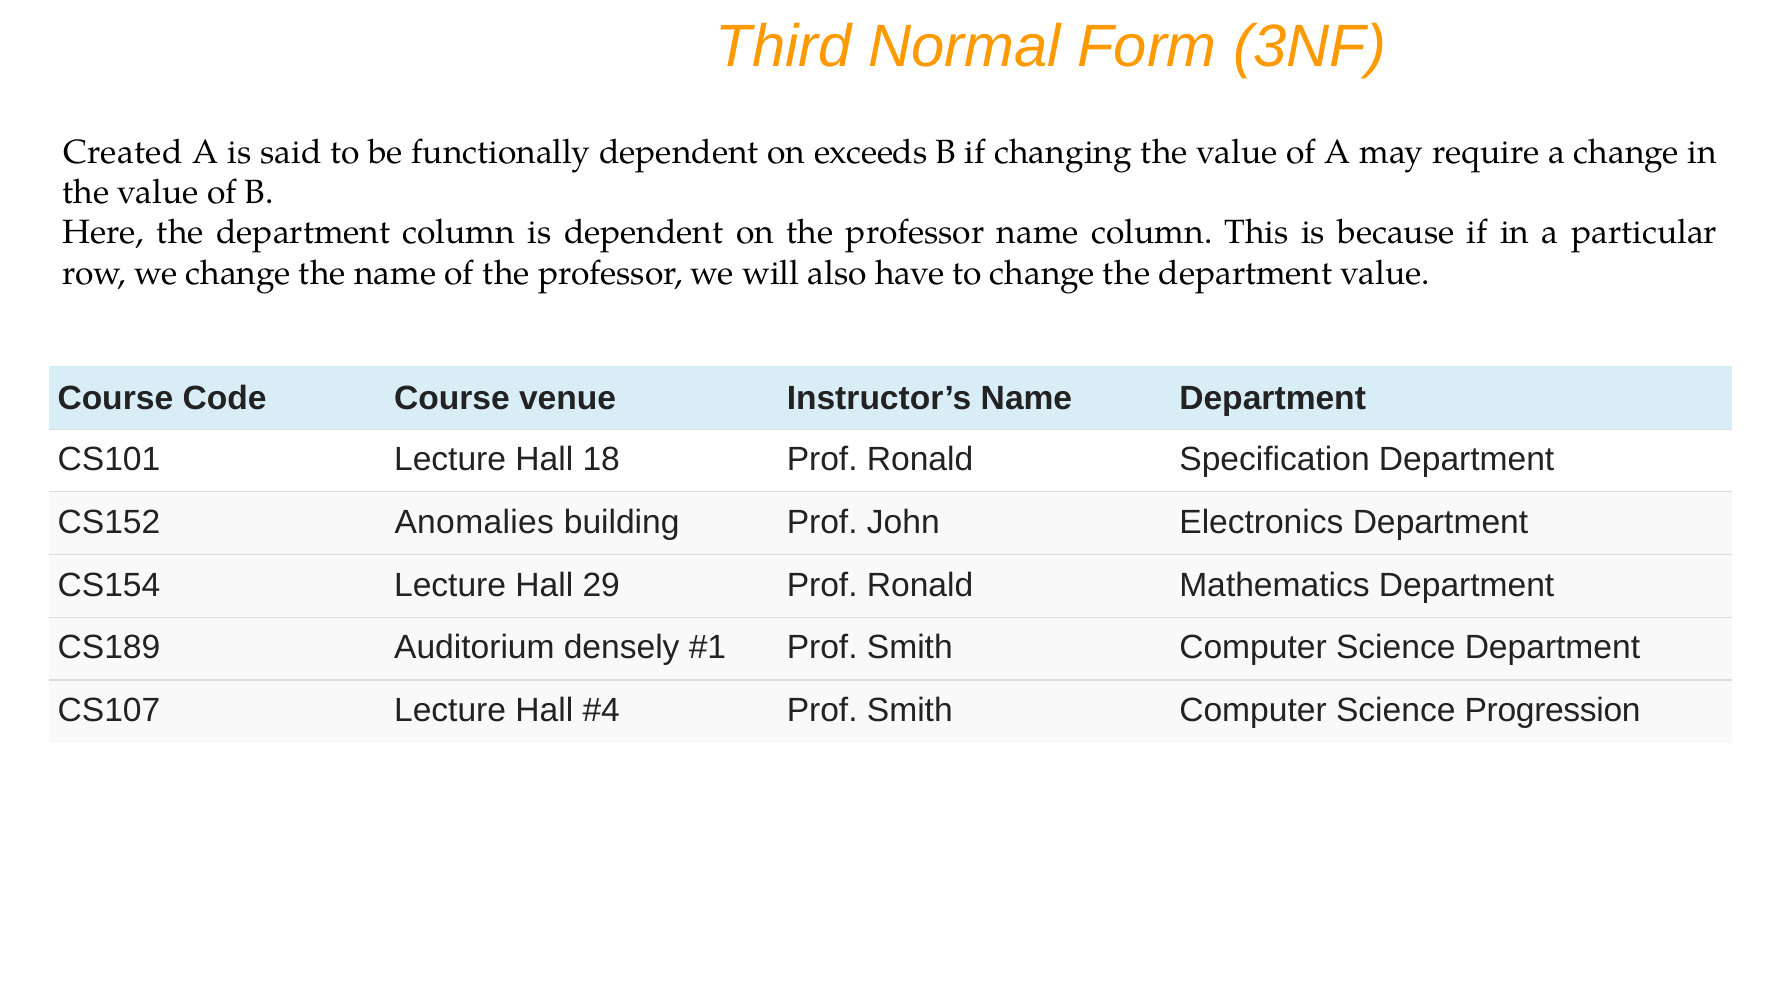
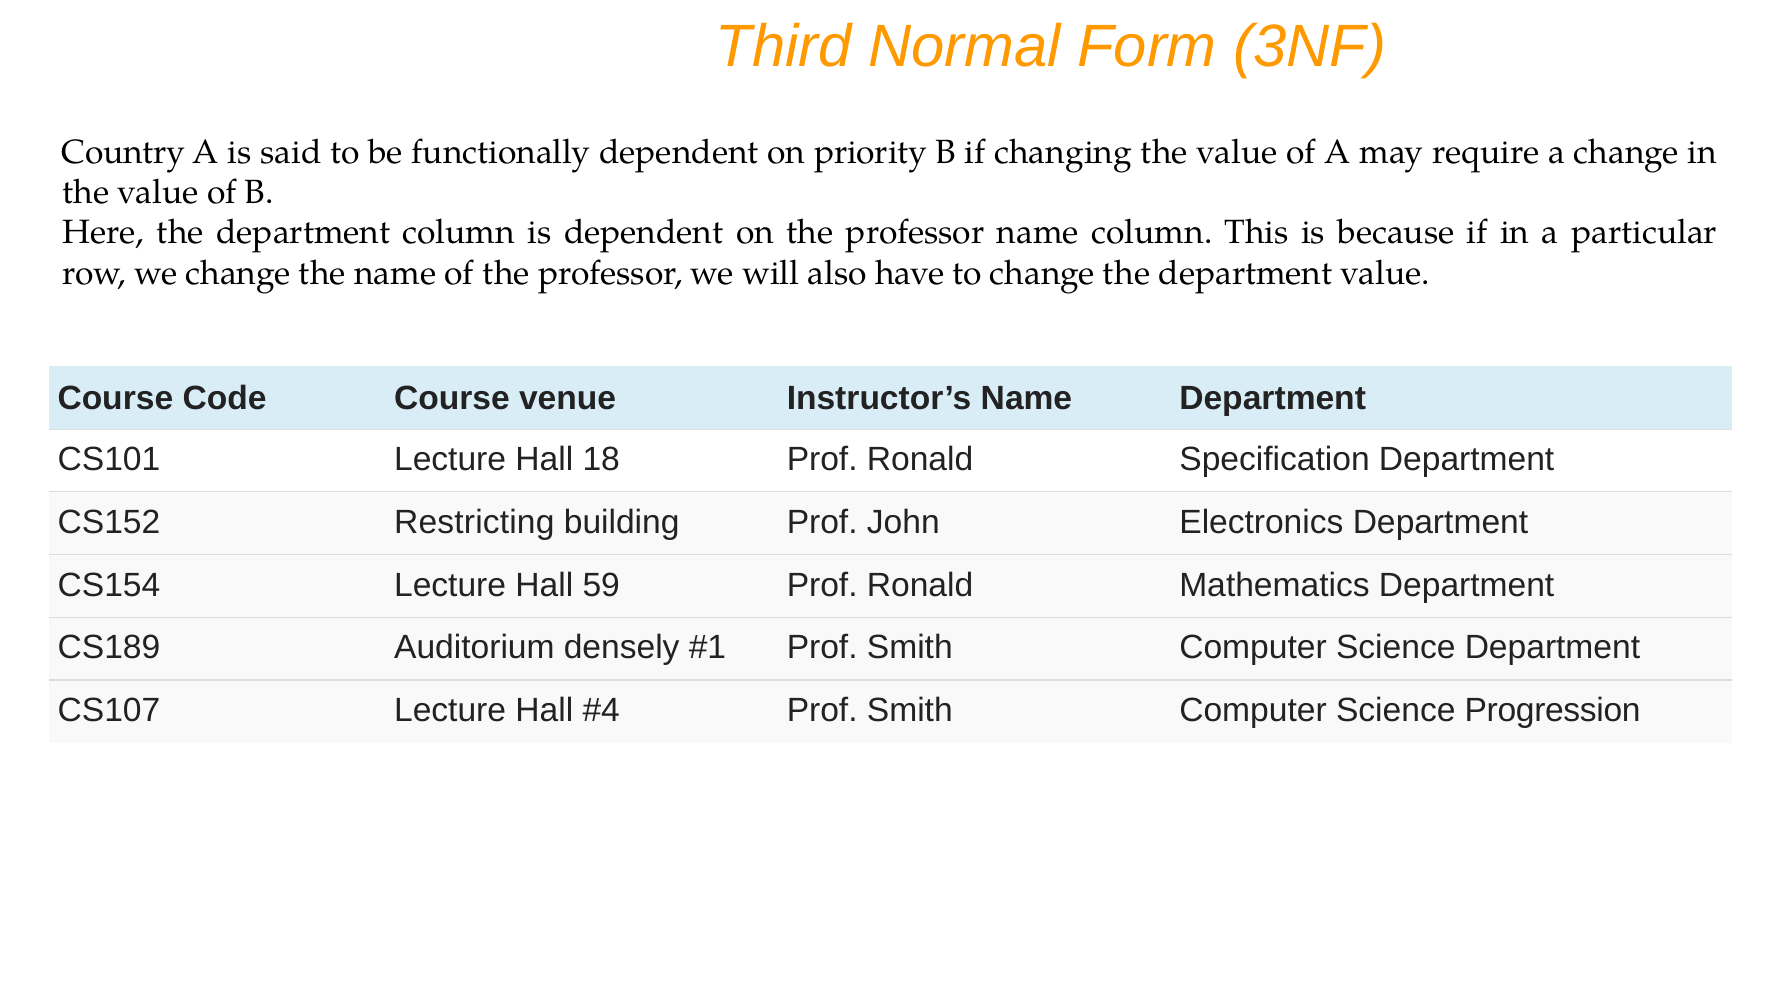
Created: Created -> Country (123, 152)
exceeds: exceeds -> priority (871, 152)
Anomalies: Anomalies -> Restricting (474, 522)
29: 29 -> 59 (601, 585)
